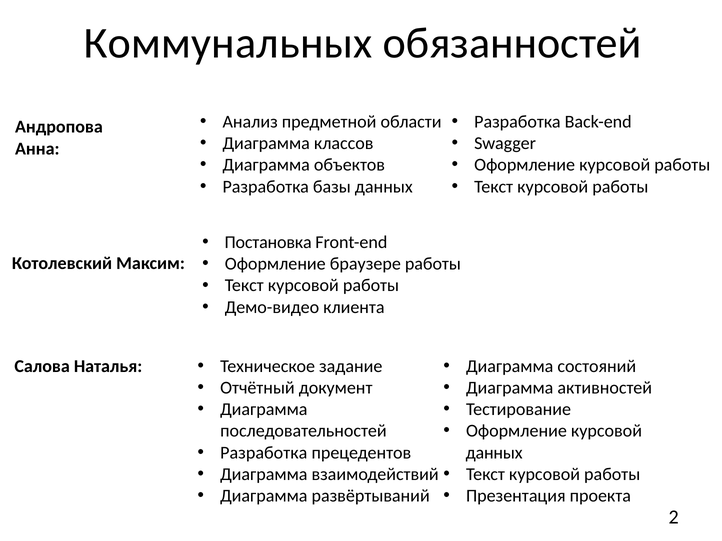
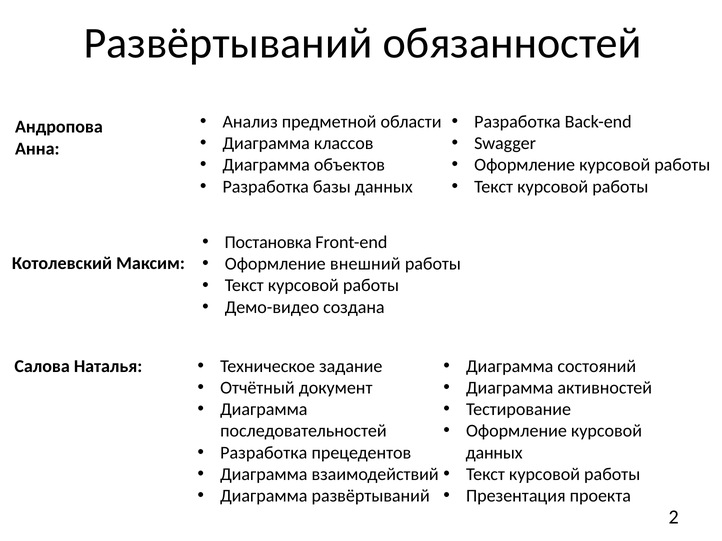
Коммунальных: Коммунальных -> Развёртываний (228, 43)
браузере: браузере -> внешний (365, 264)
клиента: клиента -> создана (354, 307)
